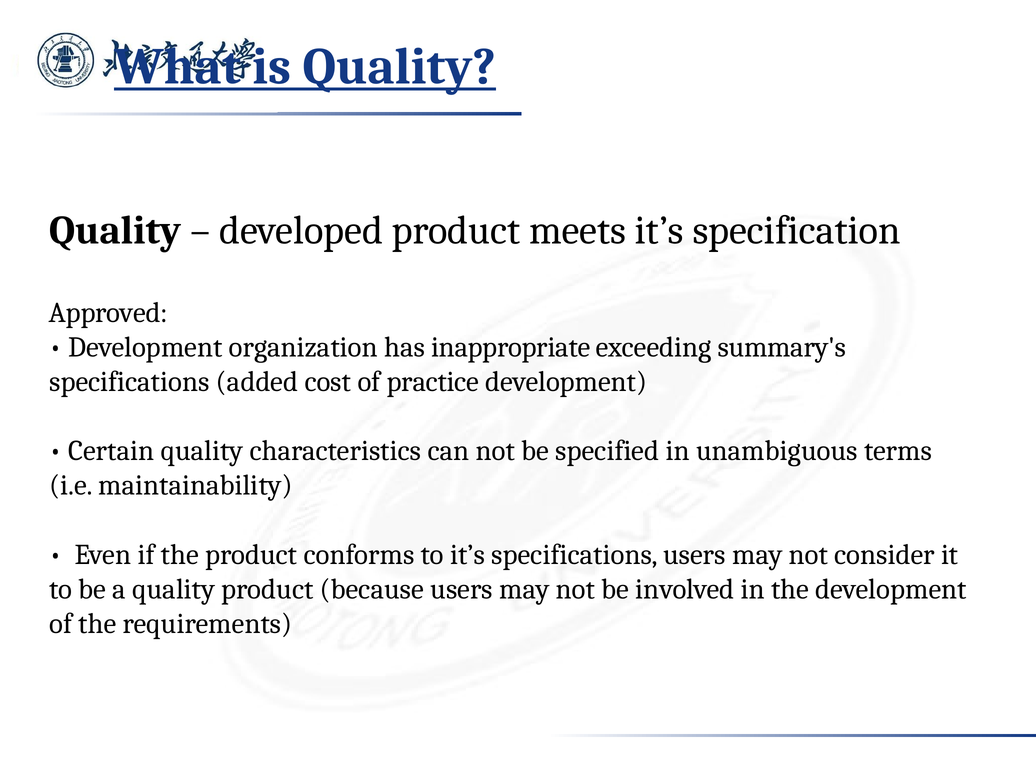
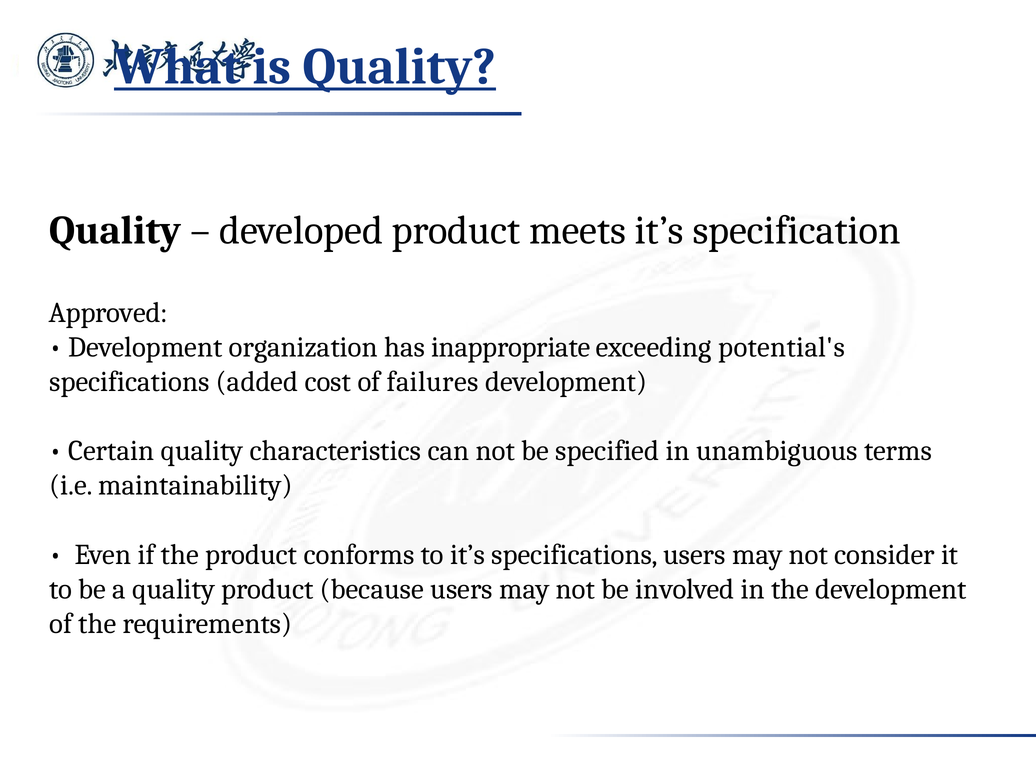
summary's: summary's -> potential's (782, 347)
practice: practice -> failures (433, 382)
